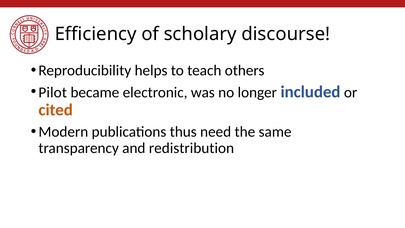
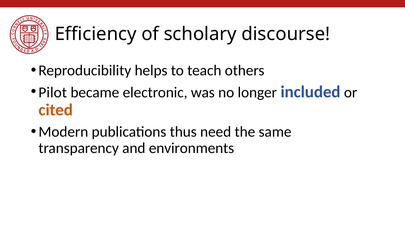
redistribution: redistribution -> environments (192, 148)
